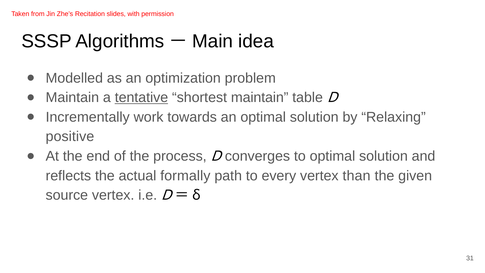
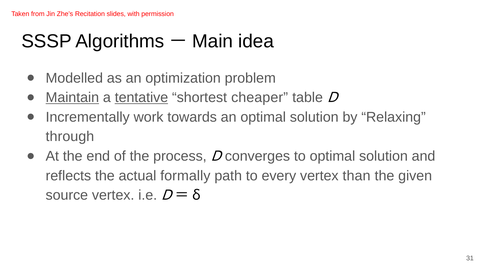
Maintain underline: none -> present (72, 98)
shortest maintain: maintain -> cheaper (260, 98)
positive: positive -> through (70, 137)
